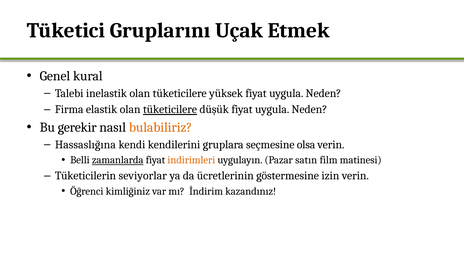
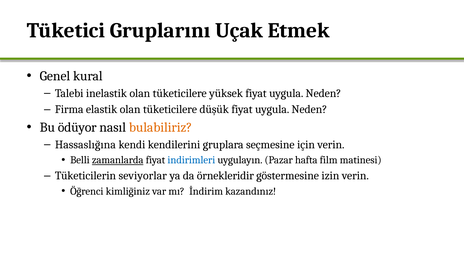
tüketicilere underline: present -> none (170, 110)
gerekir: gerekir -> ödüyor (77, 127)
olsa: olsa -> için (306, 145)
indirimleri colour: orange -> blue (191, 160)
satın: satın -> hafta (306, 160)
ücretlerinin: ücretlerinin -> örnekleridir (225, 176)
